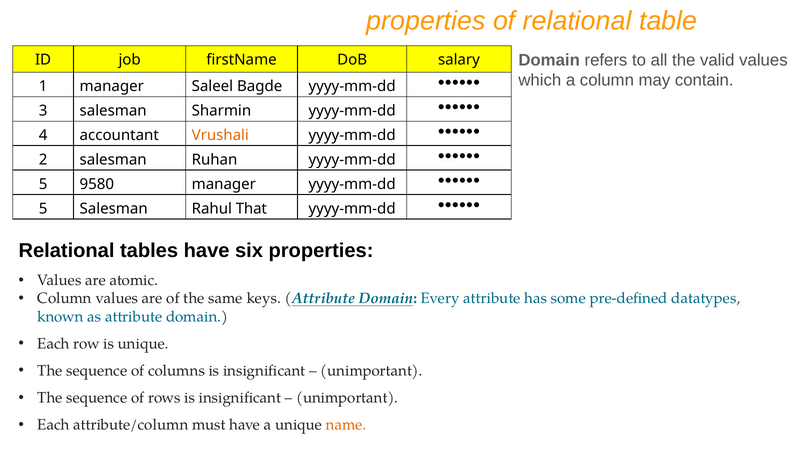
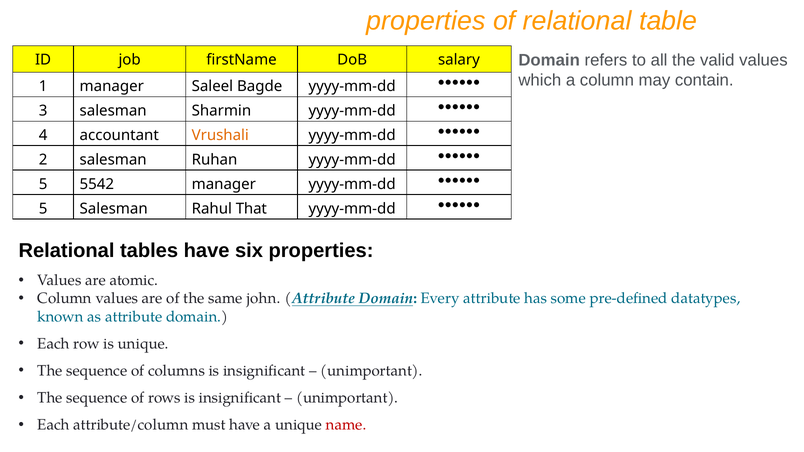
9580: 9580 -> 5542 (97, 184)
keys: keys -> john (264, 299)
name colour: orange -> red (346, 425)
